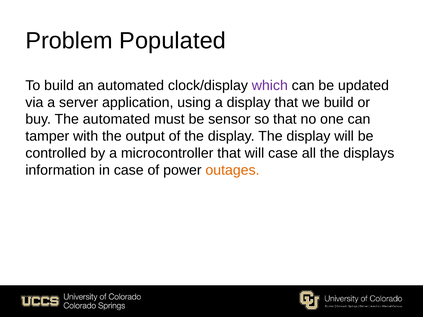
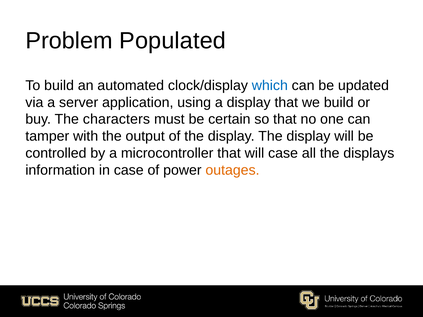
which colour: purple -> blue (270, 86)
The automated: automated -> characters (116, 119)
sensor: sensor -> certain (229, 119)
